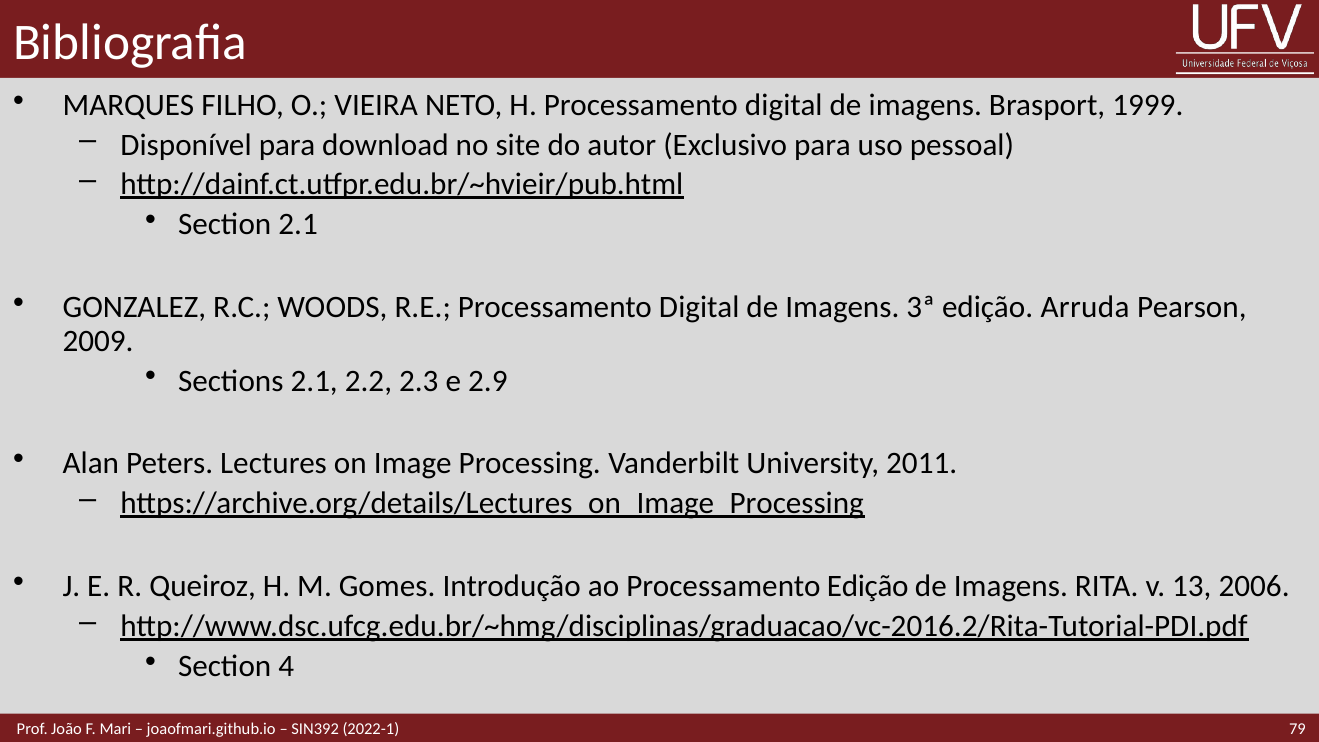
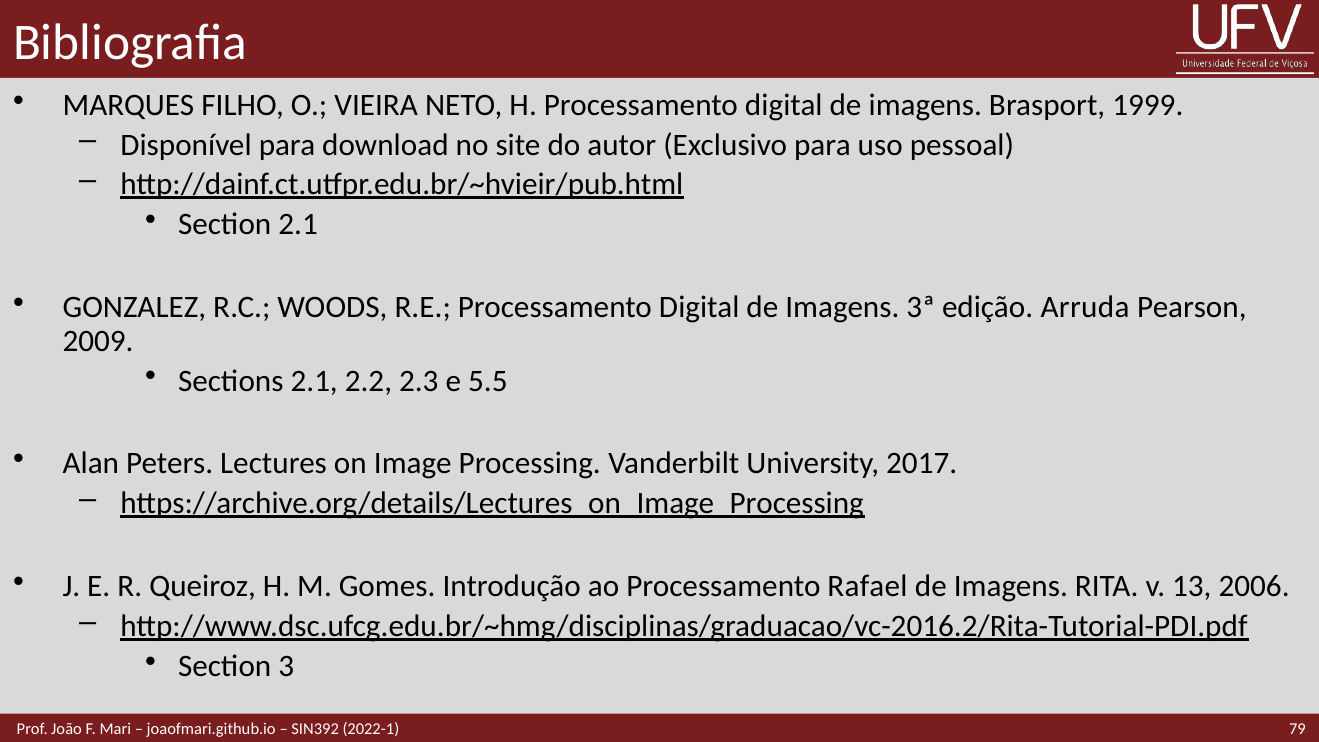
2.9: 2.9 -> 5.5 (488, 381)
2011: 2011 -> 2017 (922, 464)
Processamento Edição: Edição -> Rafael (867, 587)
4: 4 -> 3 (286, 666)
